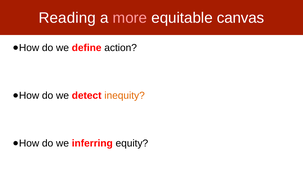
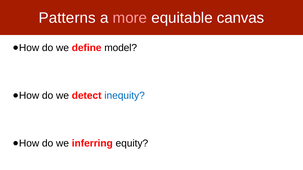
Reading: Reading -> Patterns (67, 18)
action: action -> model (121, 48)
inequity colour: orange -> blue (125, 96)
